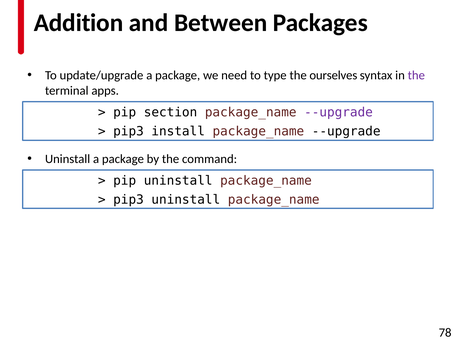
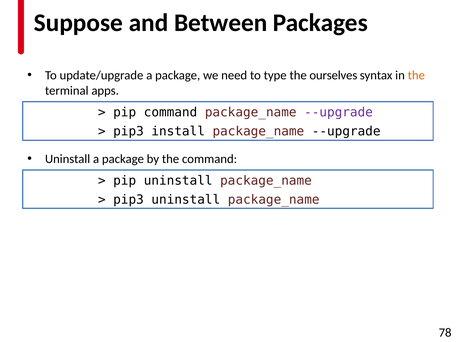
Addition: Addition -> Suppose (78, 23)
the colour: purple -> orange (416, 75)
pip section: section -> command (171, 112)
